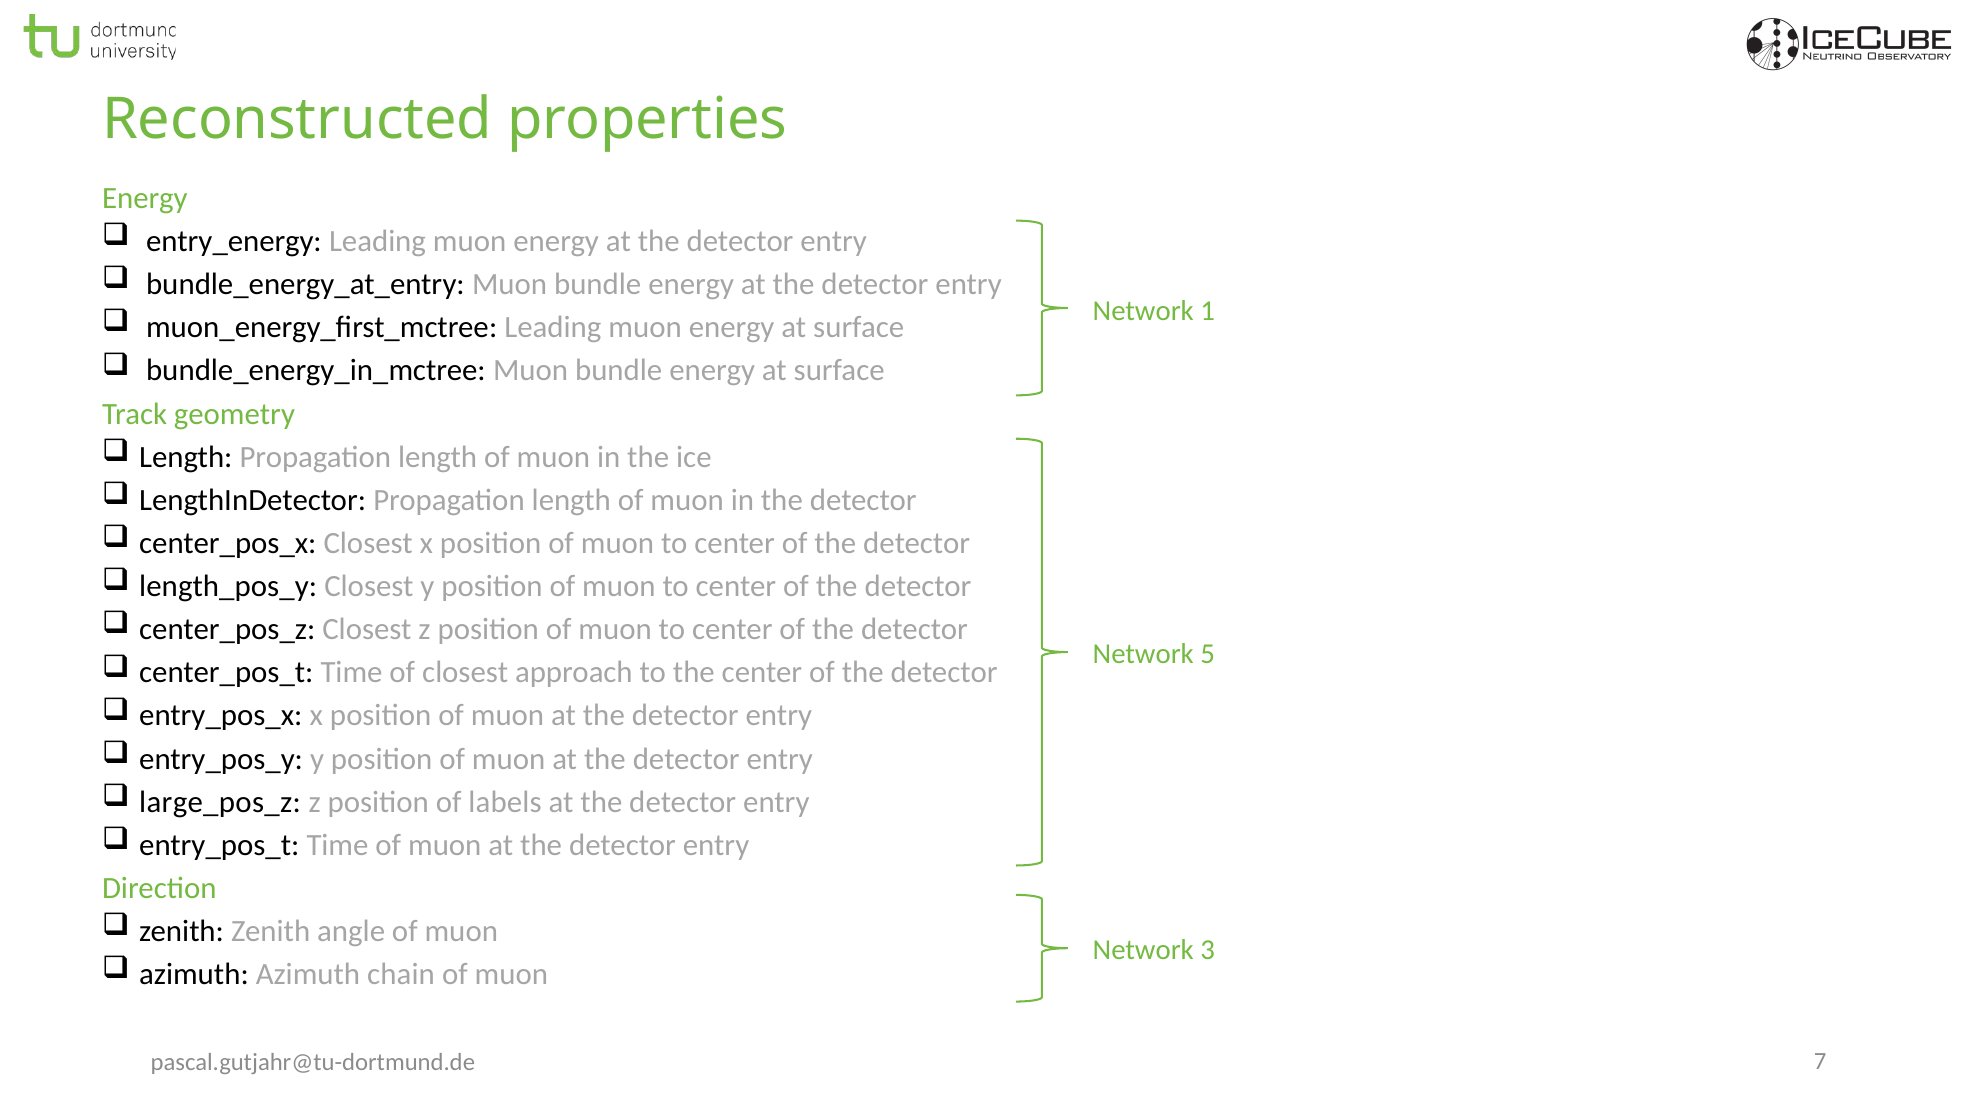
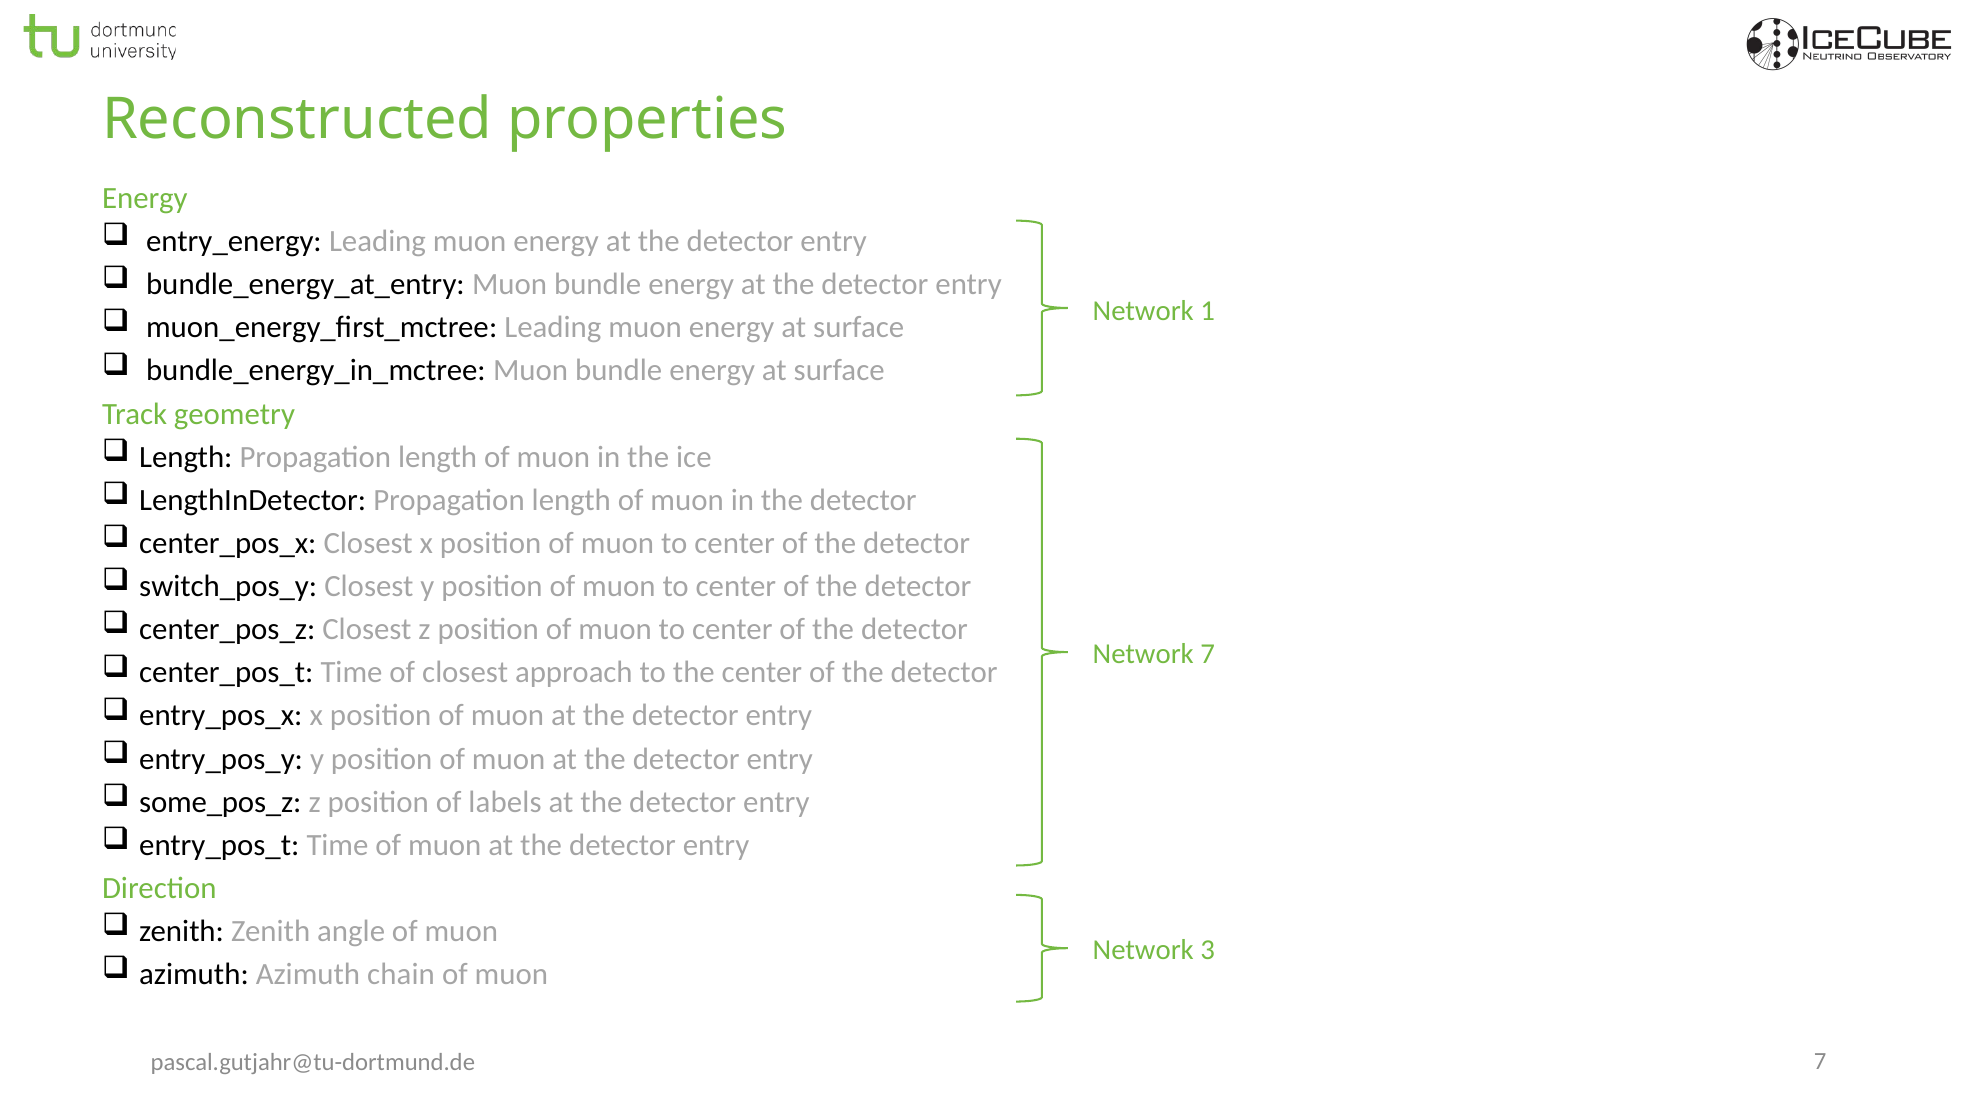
length_pos_y: length_pos_y -> switch_pos_y (228, 586)
Network 5: 5 -> 7 (1208, 654)
large_pos_z: large_pos_z -> some_pos_z (220, 802)
